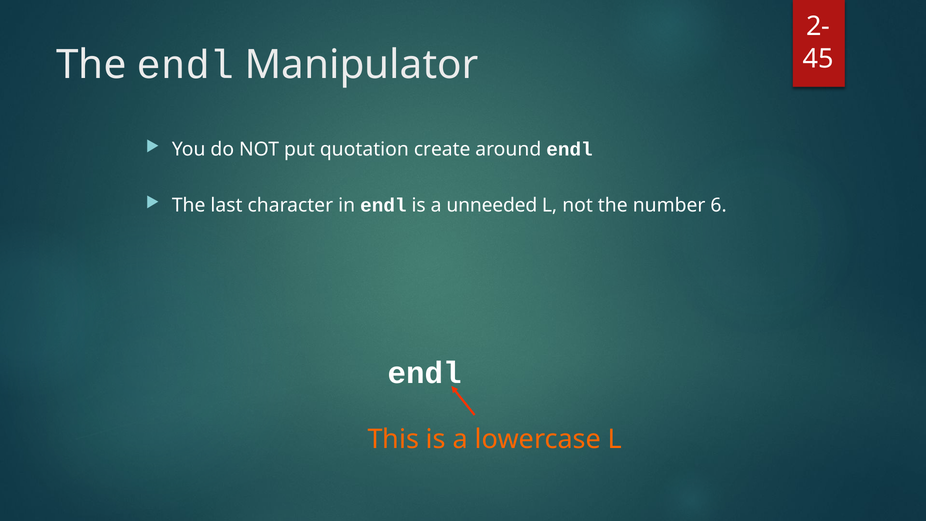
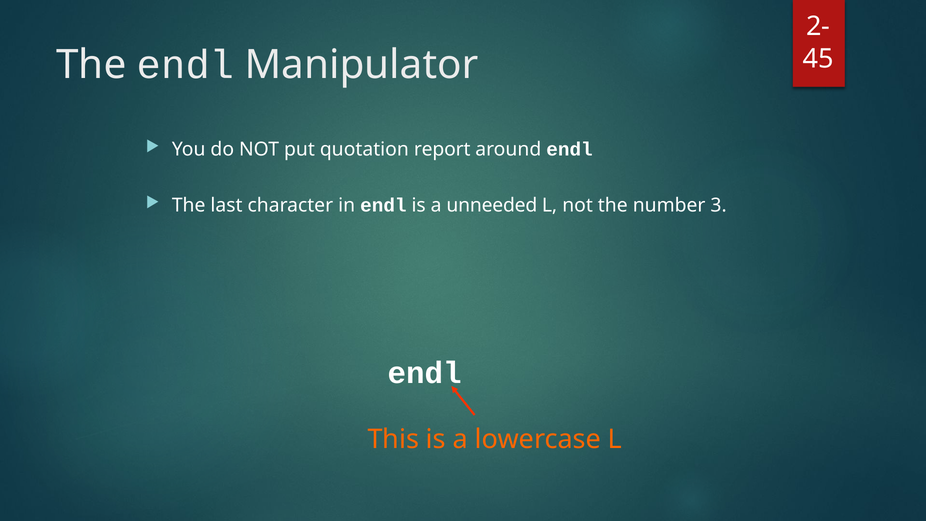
create: create -> report (442, 150)
6: 6 -> 3 (719, 205)
